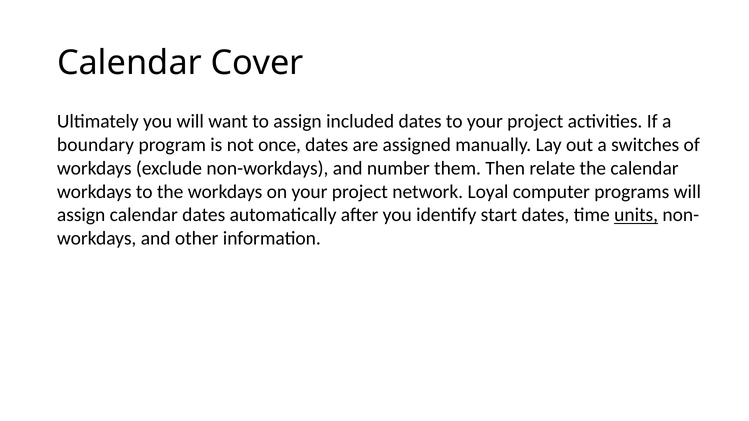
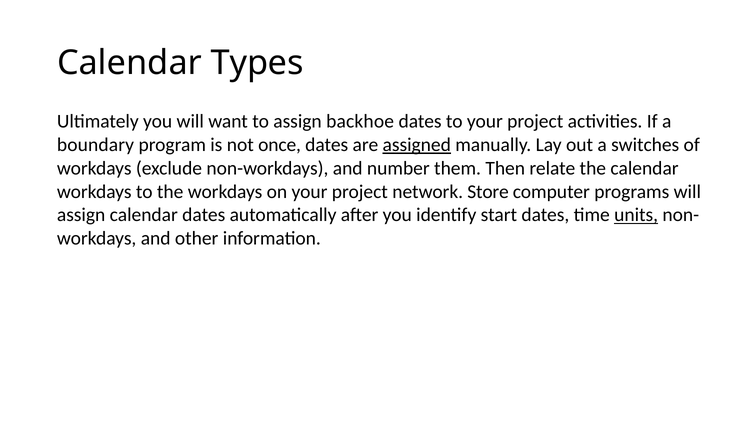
Cover: Cover -> Types (257, 63)
included: included -> backhoe (360, 122)
assigned underline: none -> present (417, 145)
Loyal: Loyal -> Store (488, 192)
